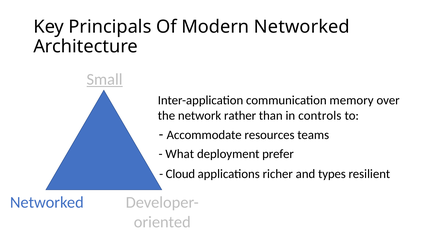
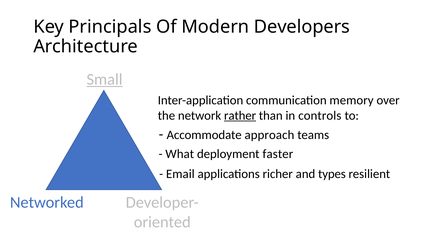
Modern Networked: Networked -> Developers (302, 27)
rather underline: none -> present (240, 116)
resources: resources -> approach (269, 135)
prefer: prefer -> faster (278, 154)
Cloud: Cloud -> Email (180, 174)
